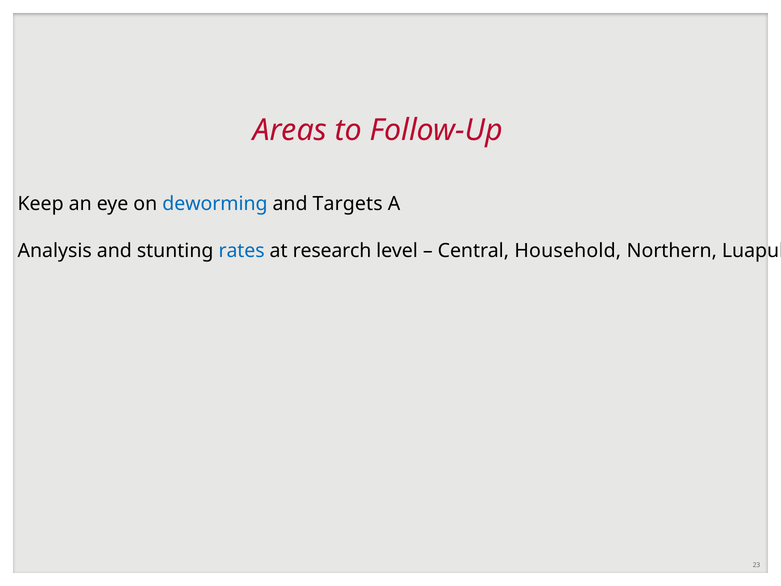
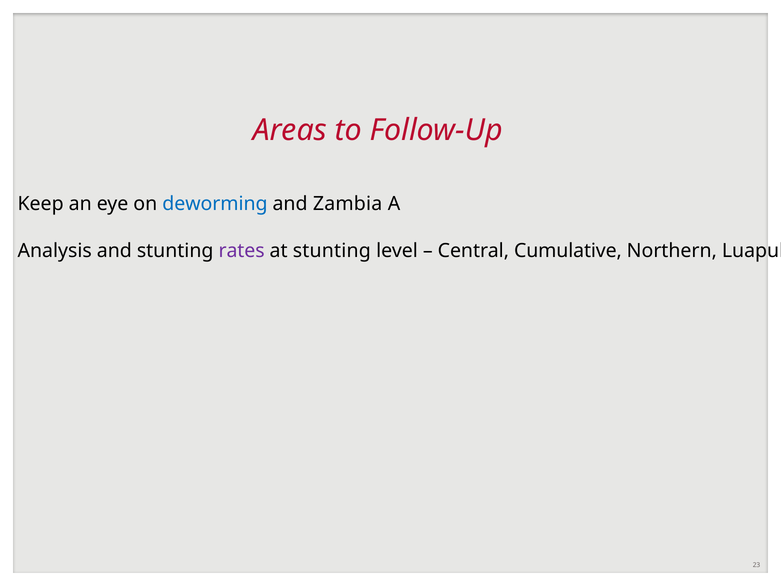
Targets: Targets -> Zambia (348, 204)
rates colour: blue -> purple (242, 250)
at research: research -> stunting (332, 250)
Household: Household -> Cumulative (568, 250)
